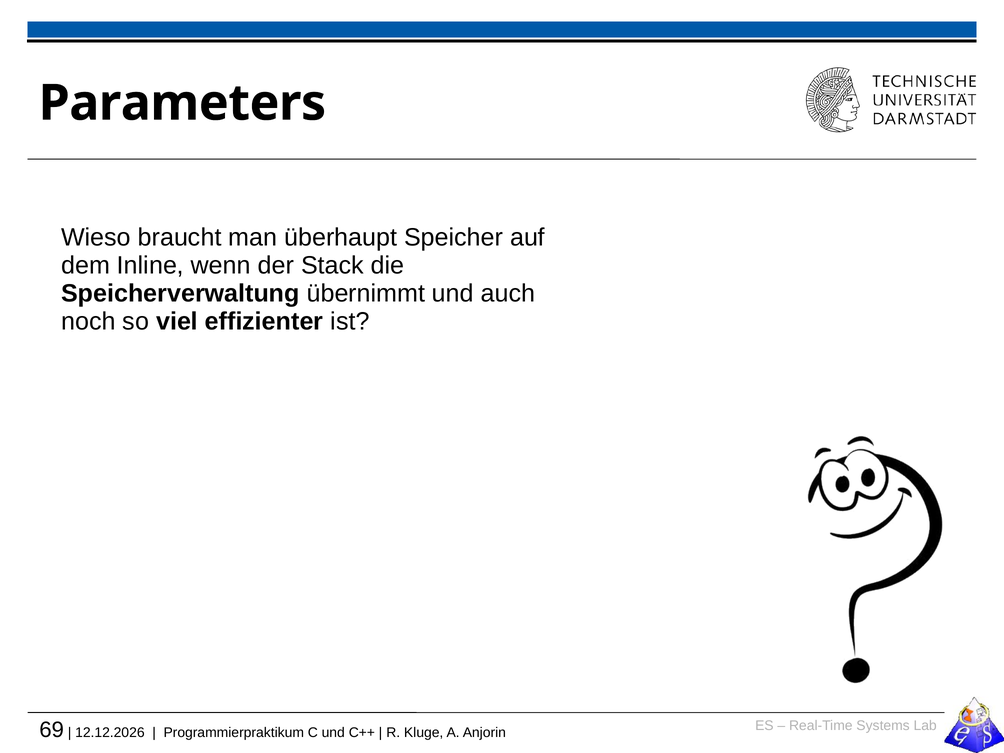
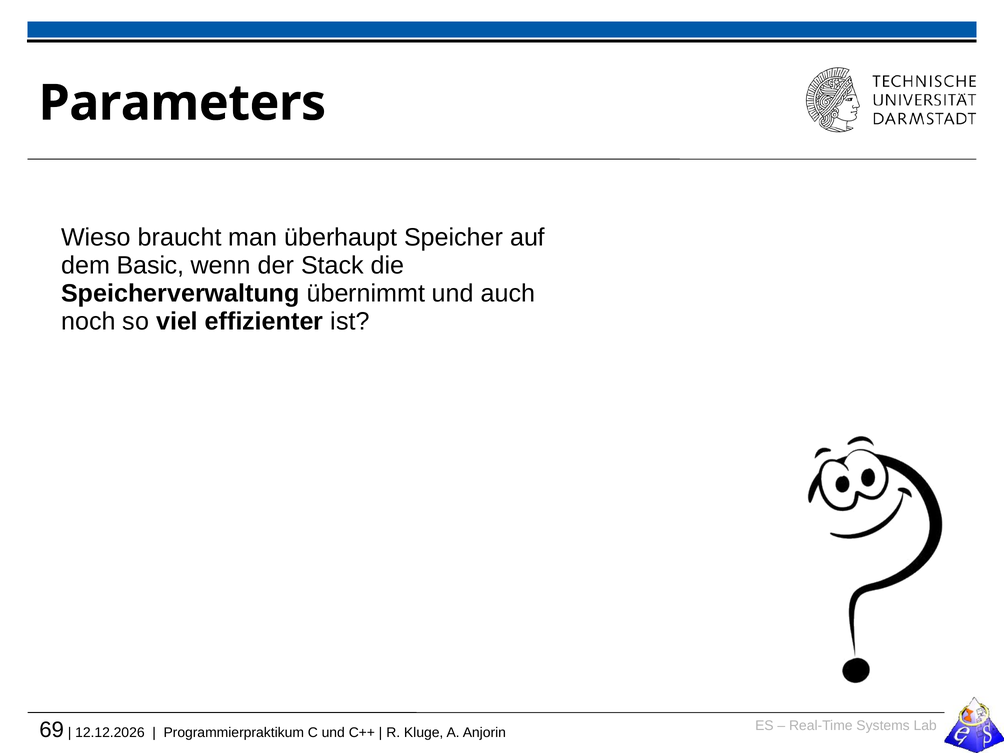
Inline: Inline -> Basic (151, 265)
